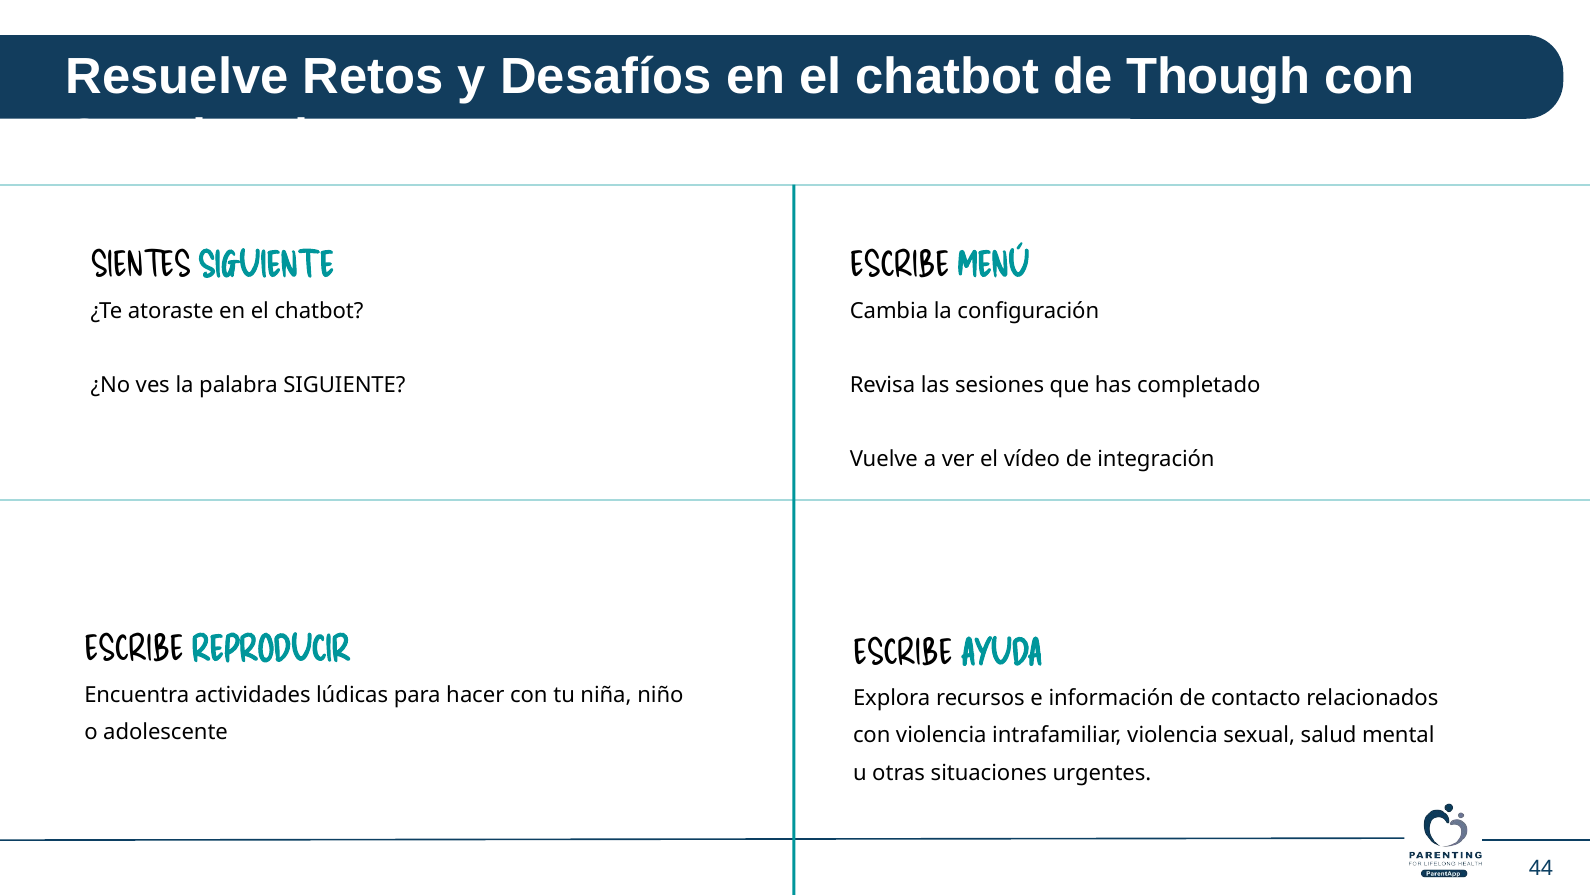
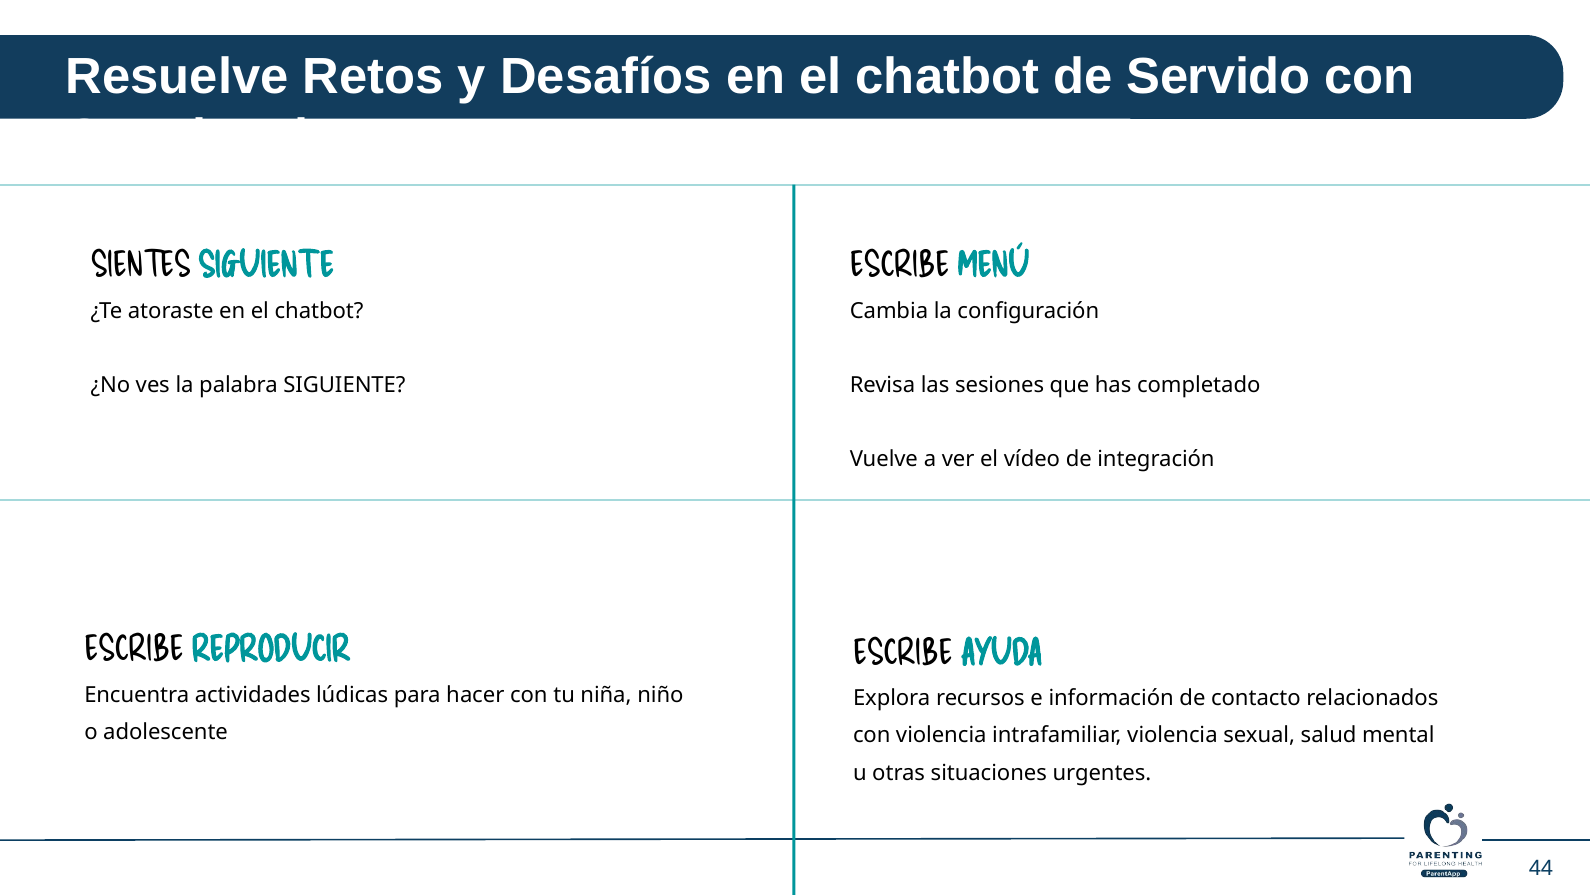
Though: Though -> Servido (1219, 76)
